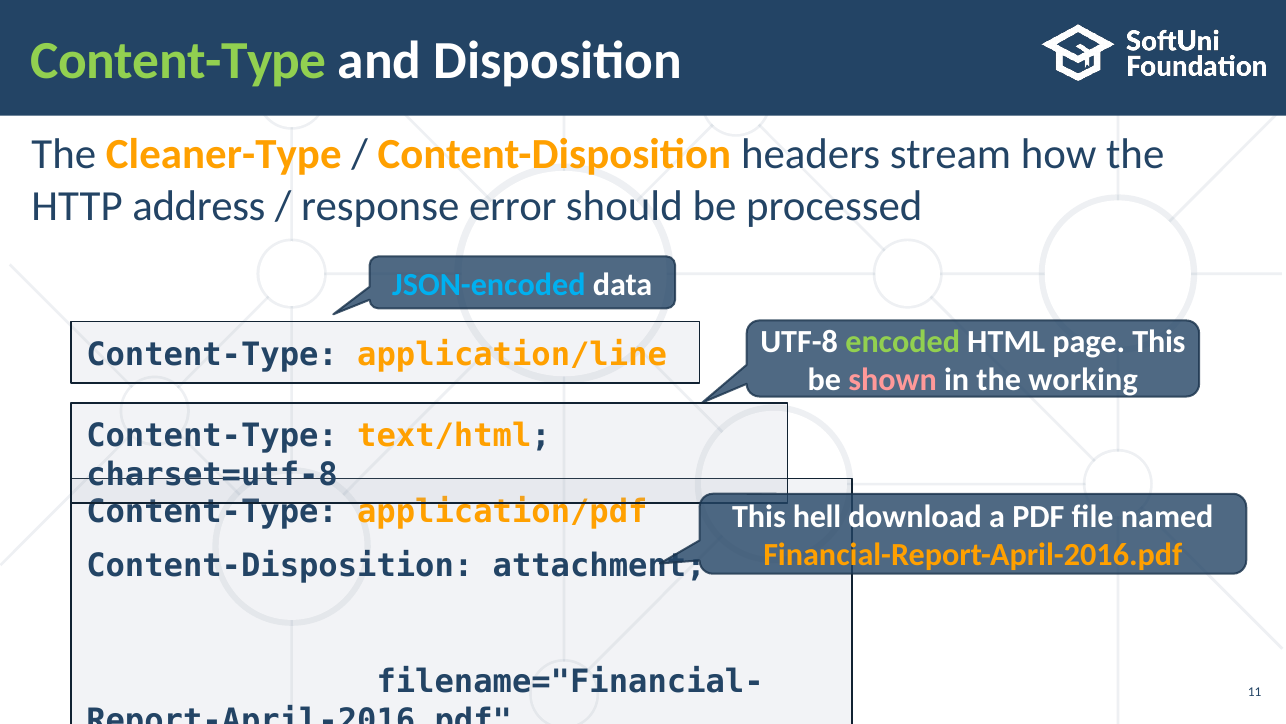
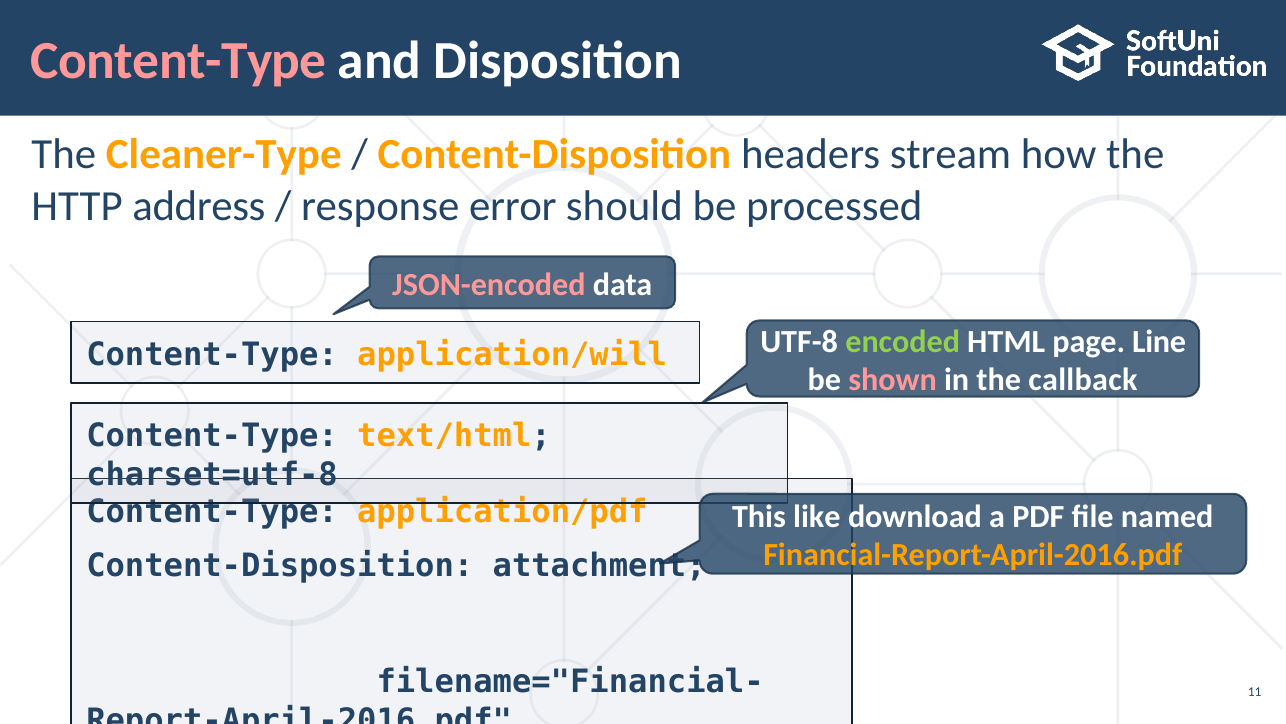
Content-Type colour: light green -> pink (179, 61)
JSON-encoded colour: light blue -> pink (489, 284)
page This: This -> Line (1159, 341)
application/line: application/line -> application/will (512, 355)
working: working -> callback (1083, 380)
hell: hell -> like (817, 516)
